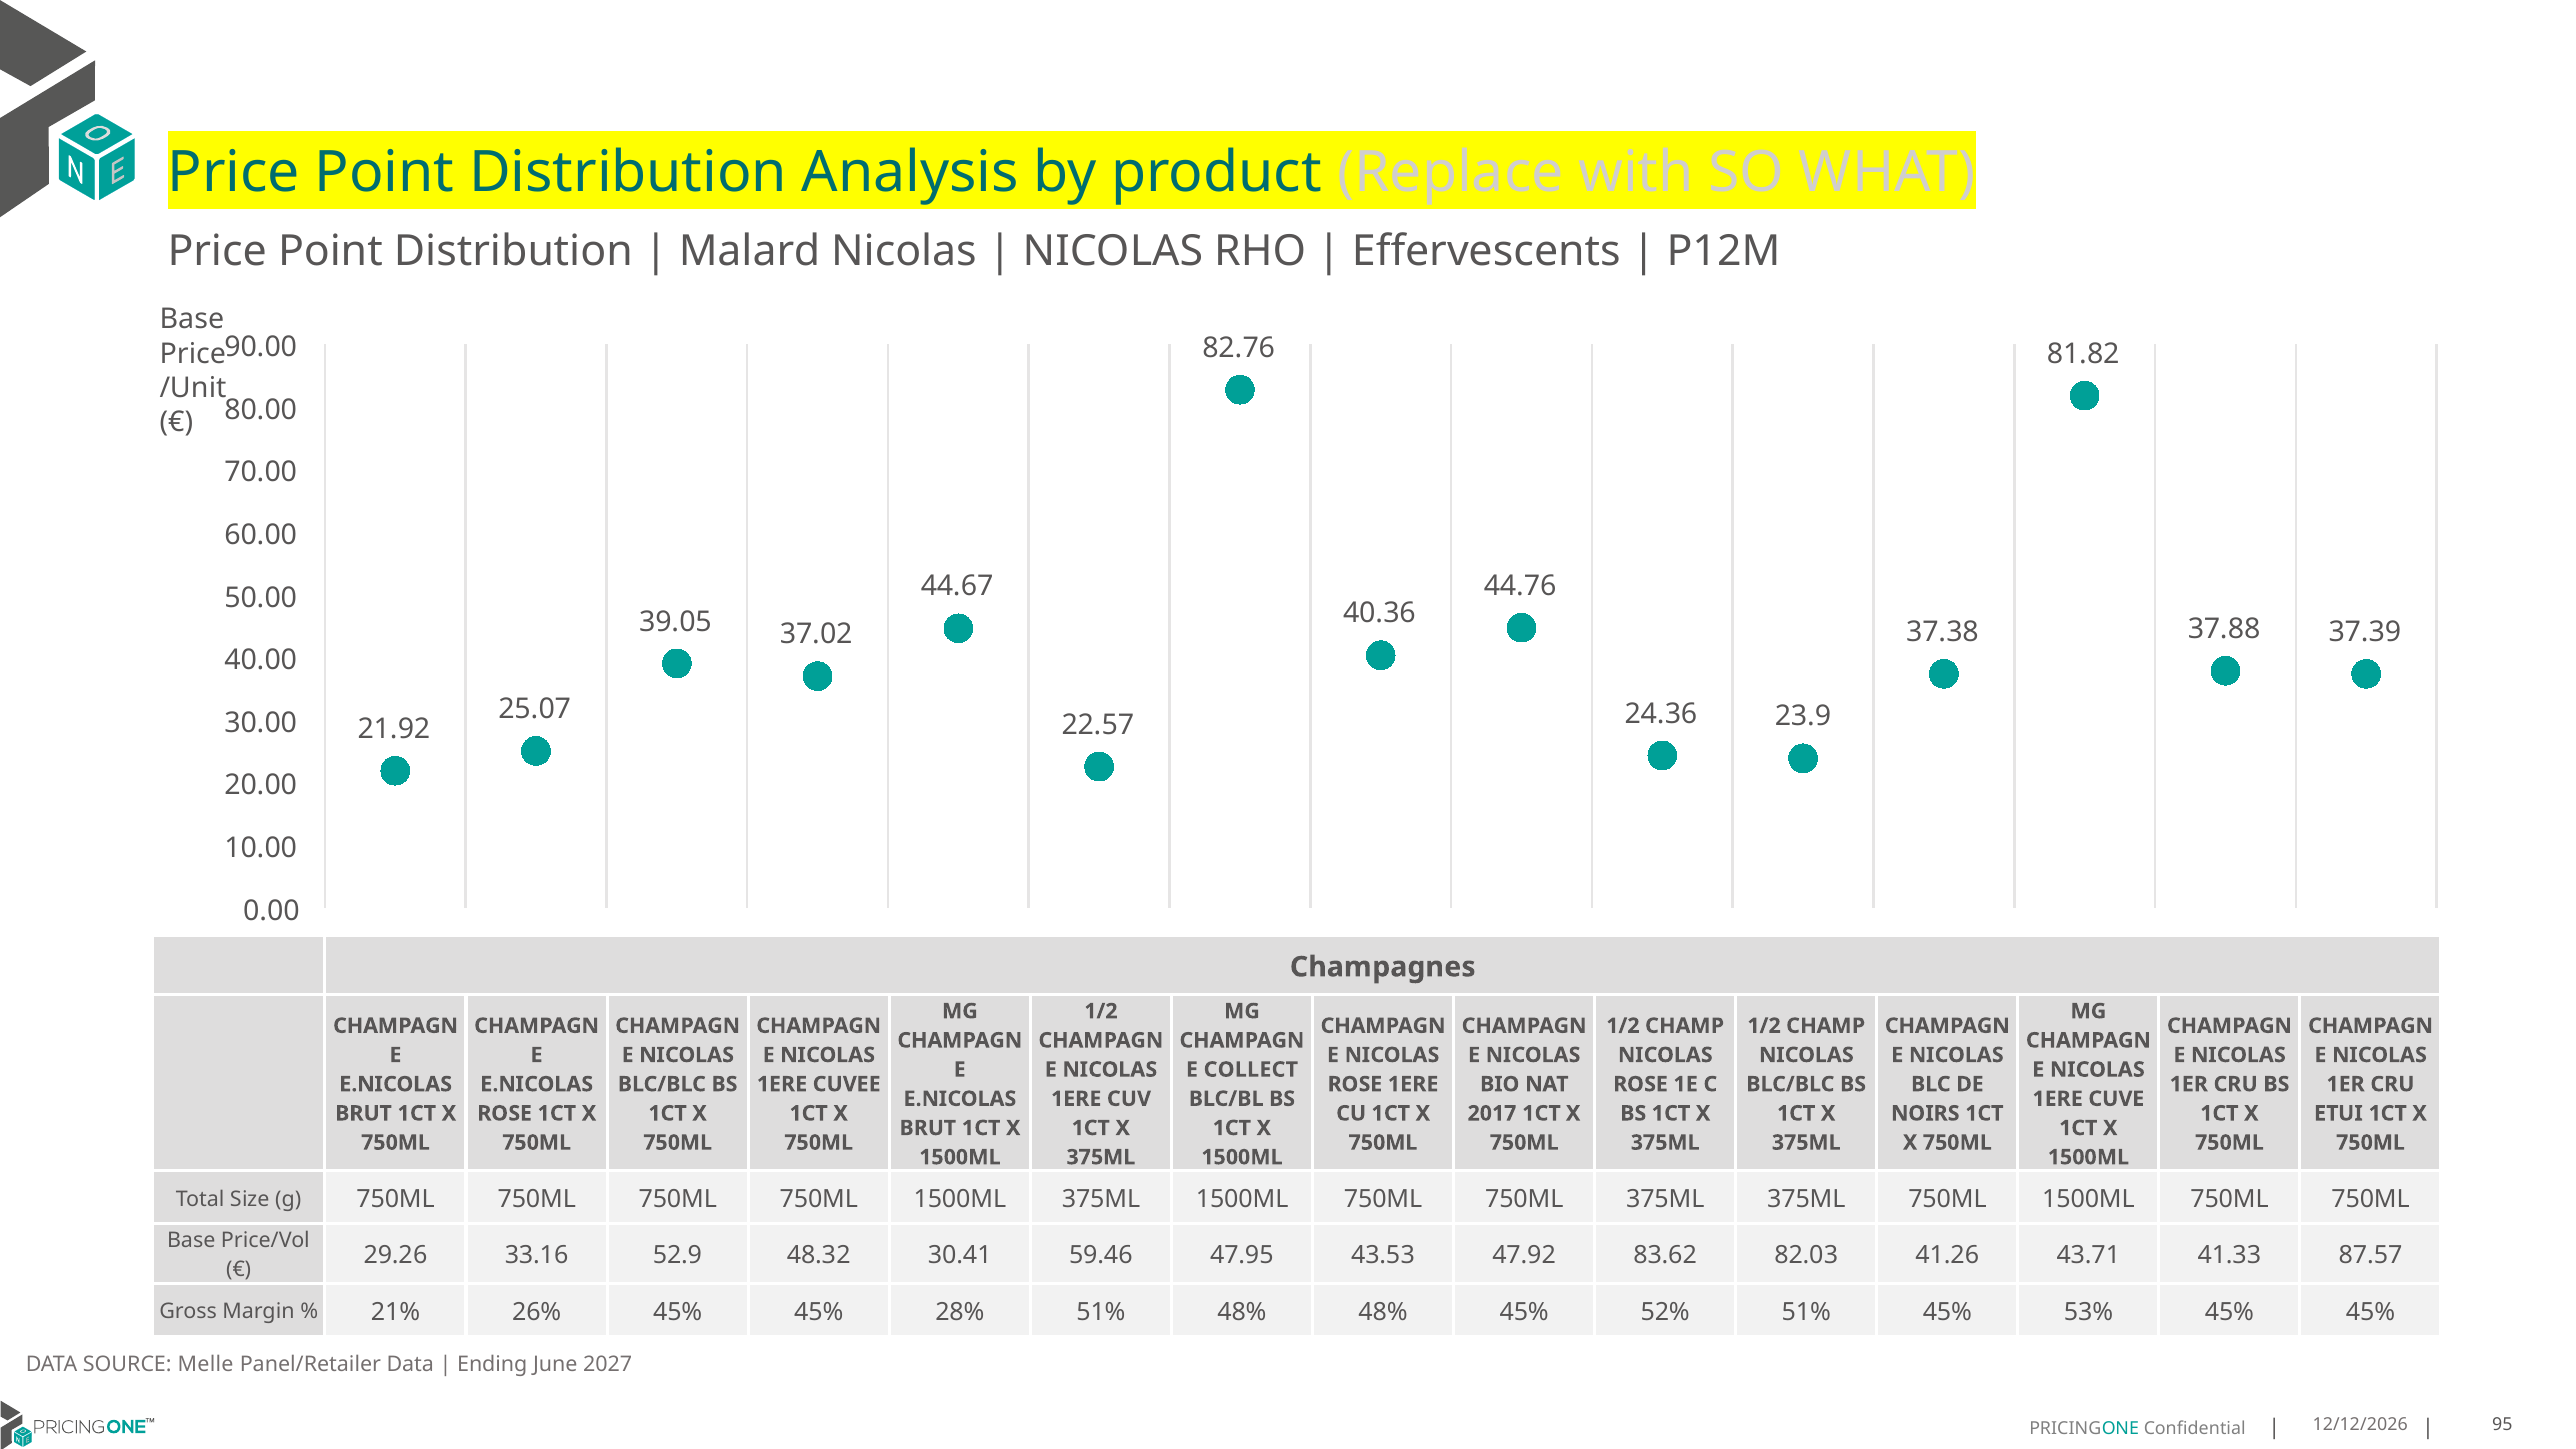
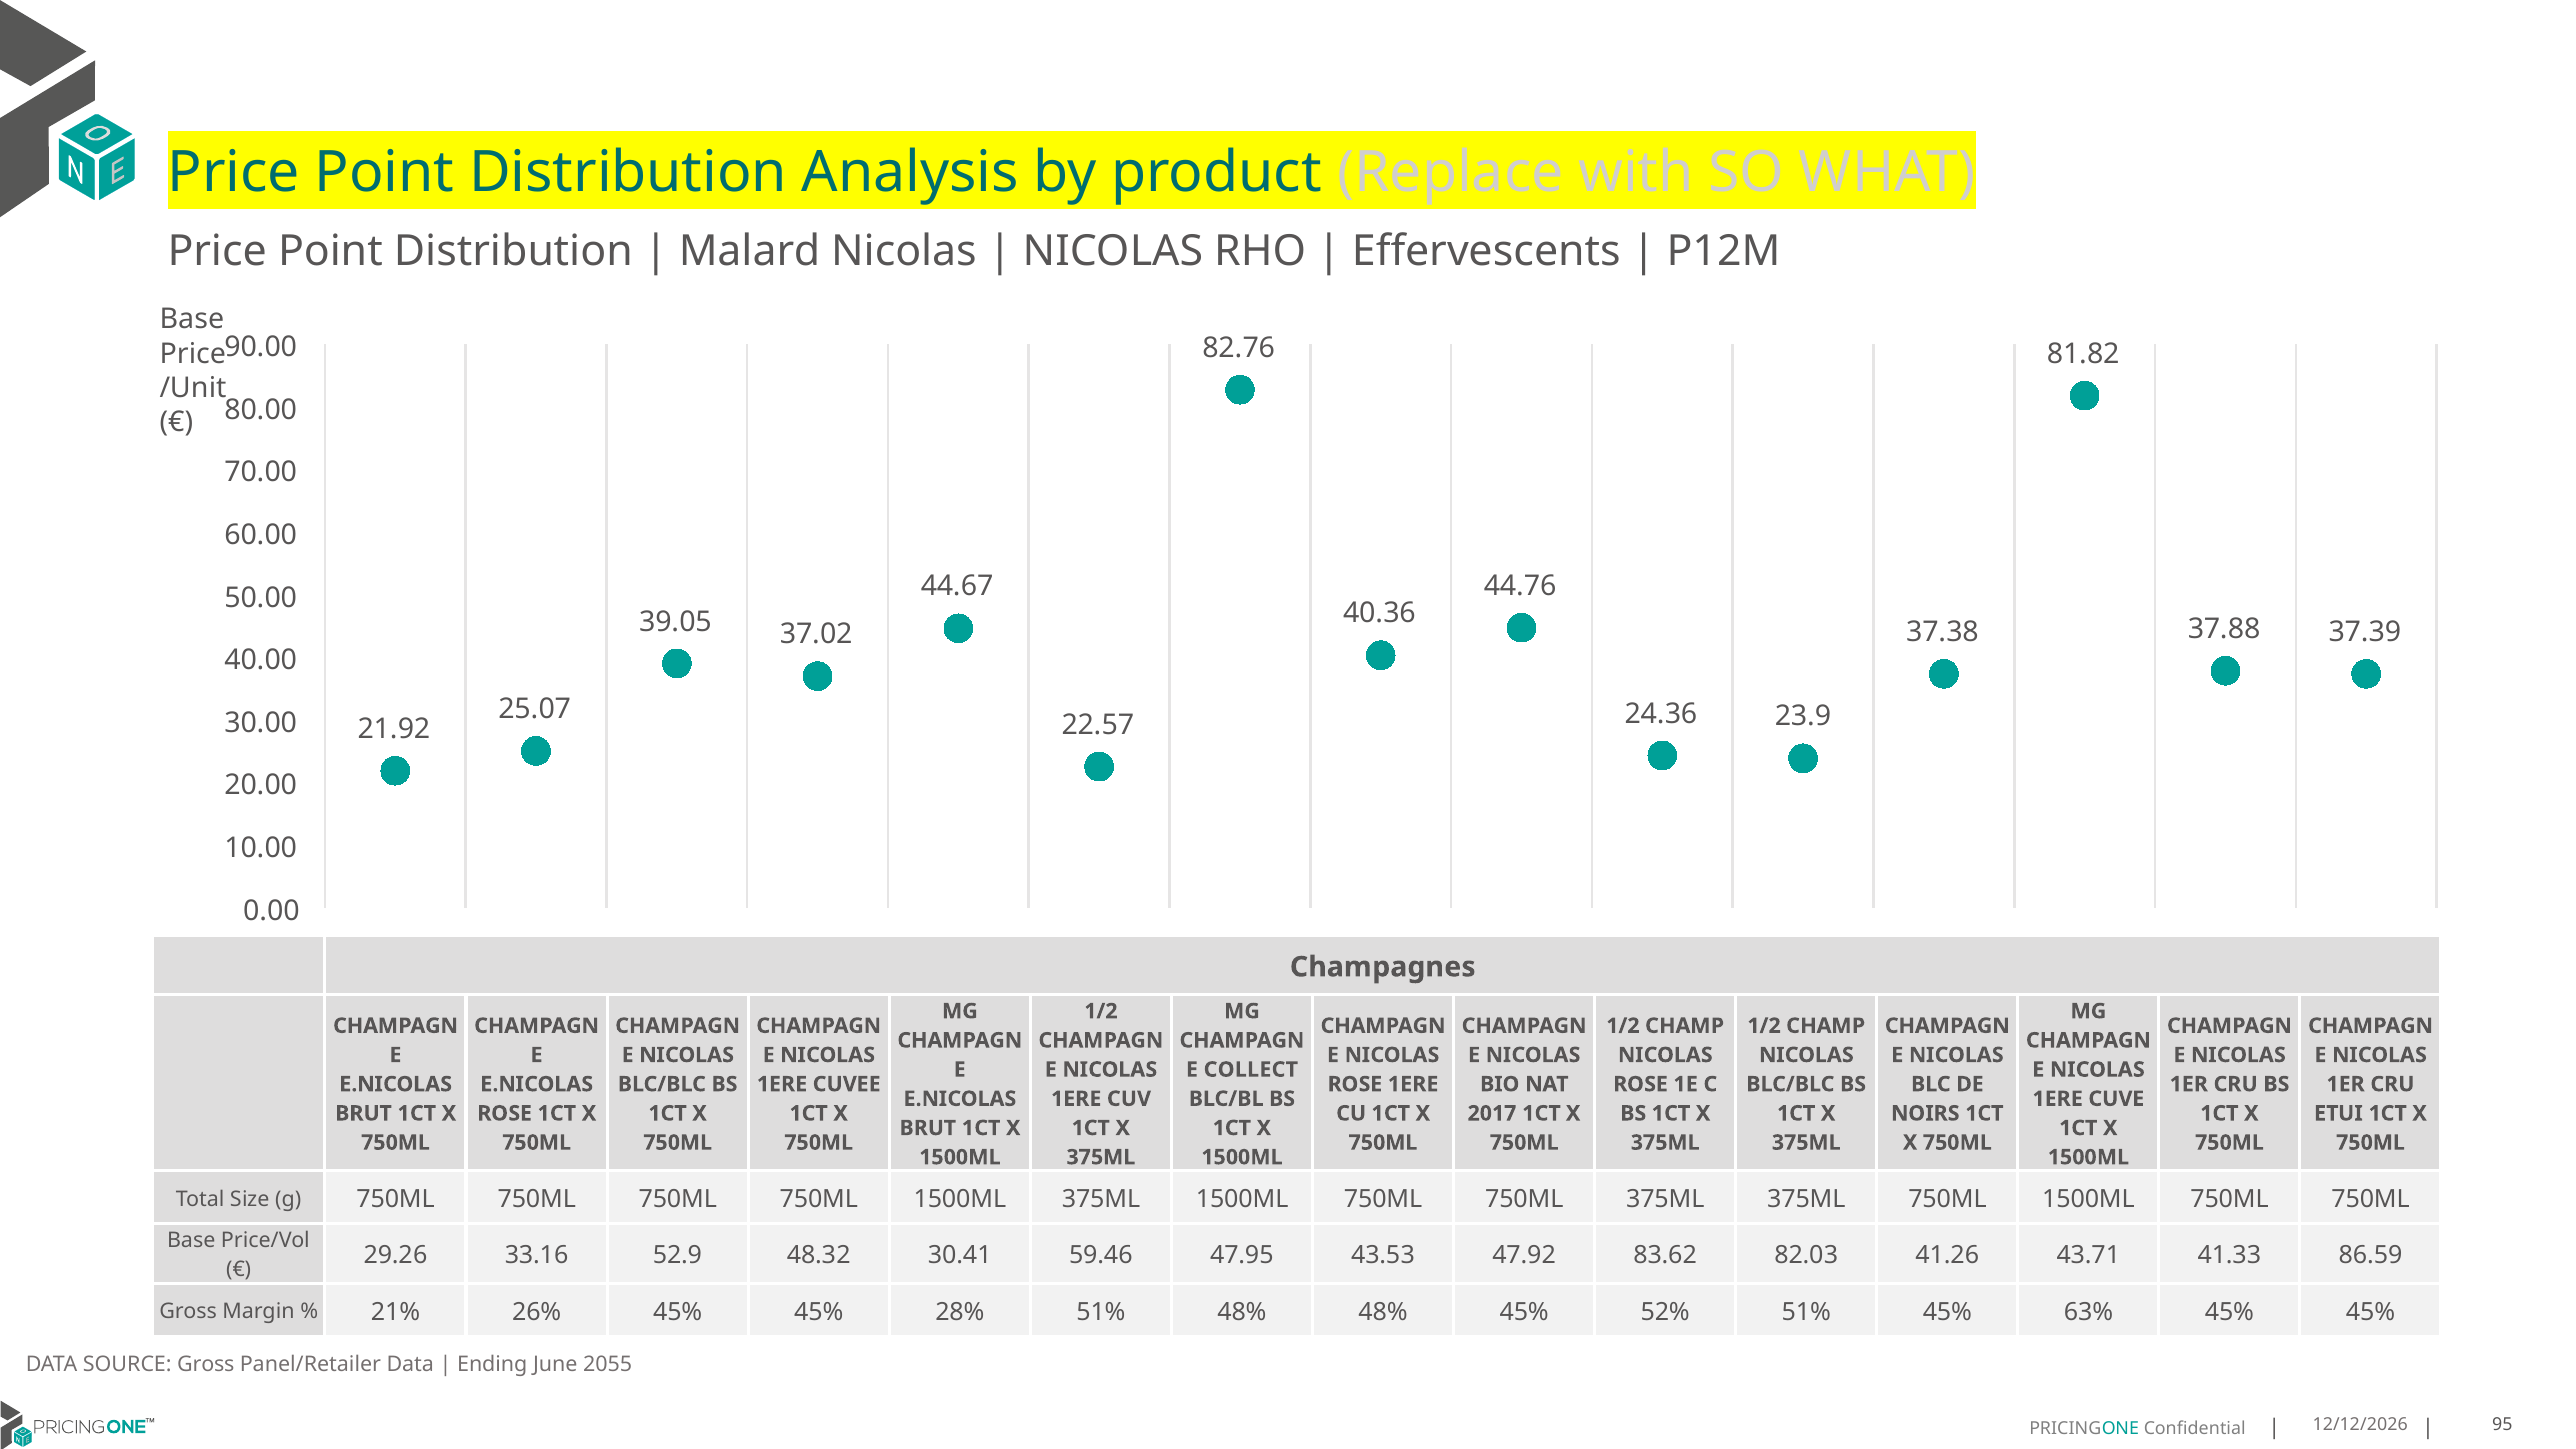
87.57: 87.57 -> 86.59 (2371, 1256)
53%: 53% -> 63% (2088, 1312)
SOURCE Melle: Melle -> Gross (206, 1365)
2027: 2027 -> 2055 (608, 1365)
